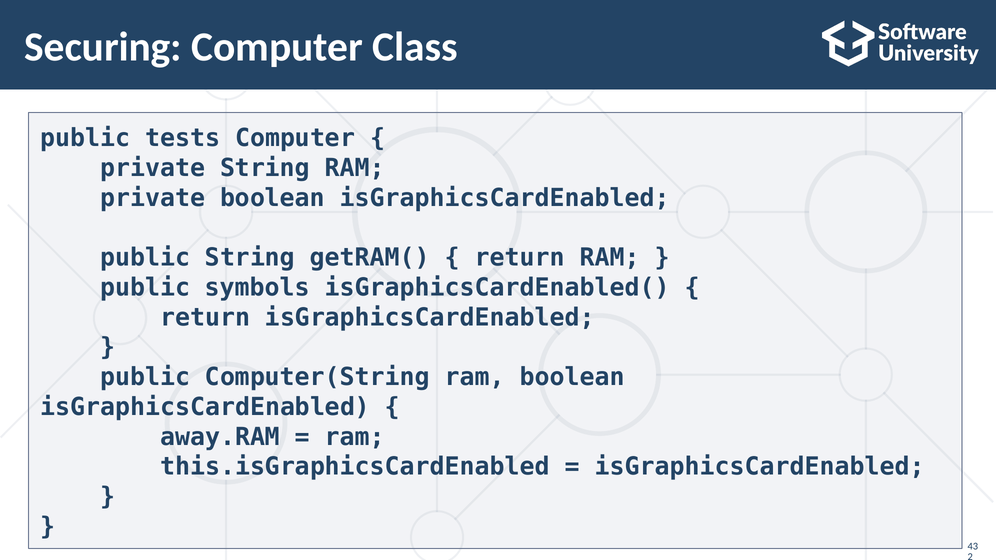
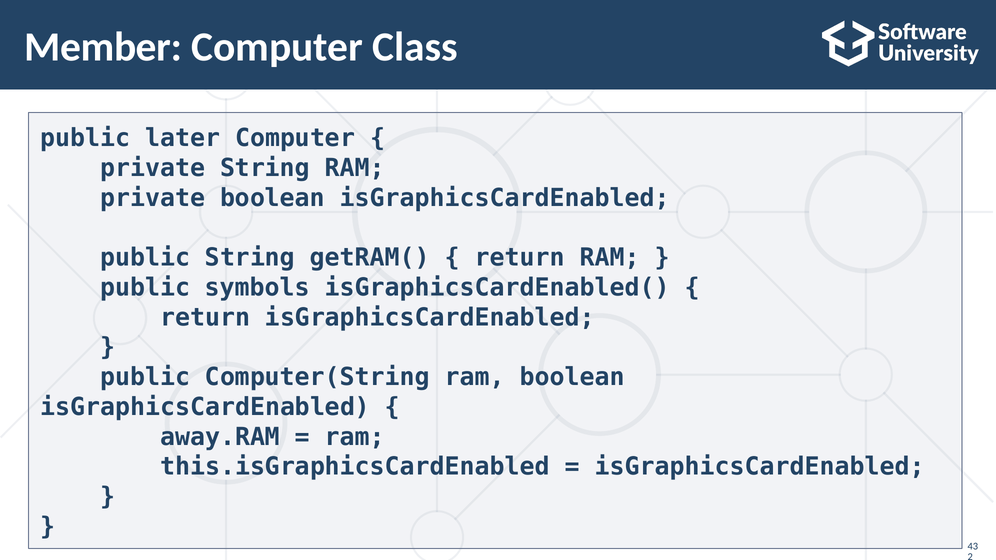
Securing: Securing -> Member (103, 47)
tests: tests -> later (183, 138)
